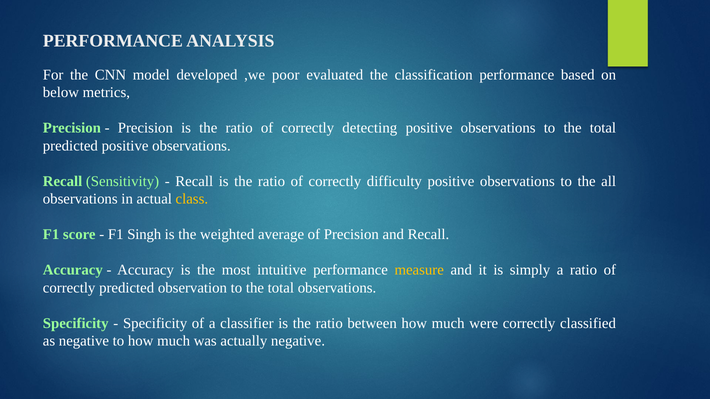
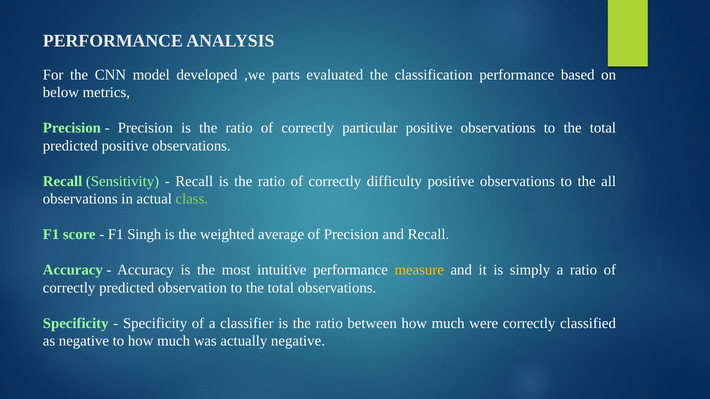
poor: poor -> parts (286, 75)
detecting: detecting -> particular (370, 128)
class colour: yellow -> light green (192, 199)
